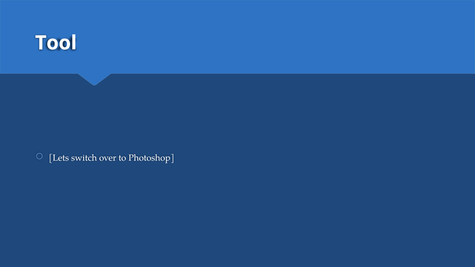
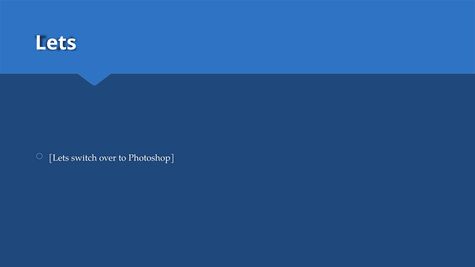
Tool: Tool -> Lets (56, 43)
